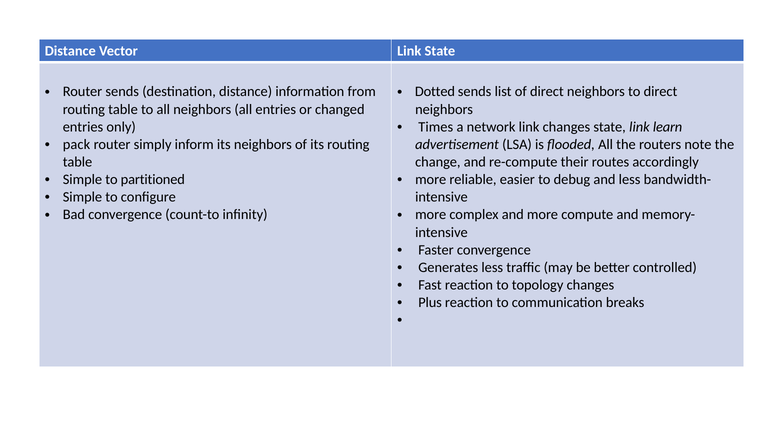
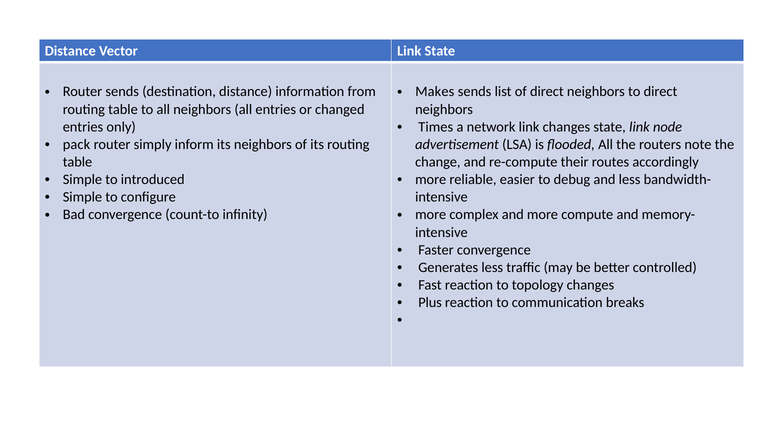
Dotted: Dotted -> Makes (435, 92)
learn: learn -> node (668, 127)
partitioned: partitioned -> introduced (153, 180)
